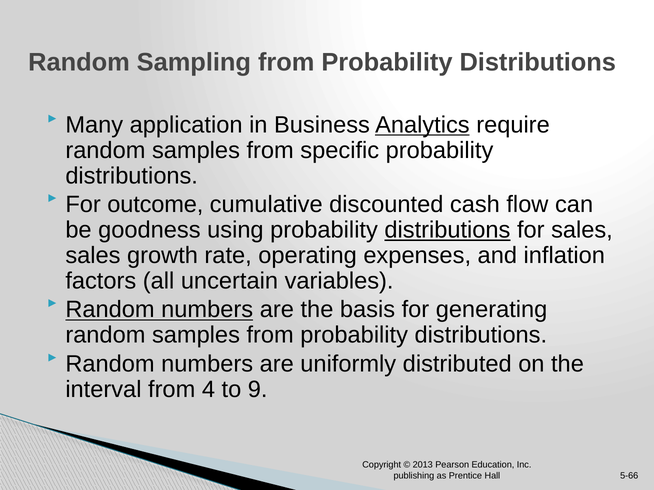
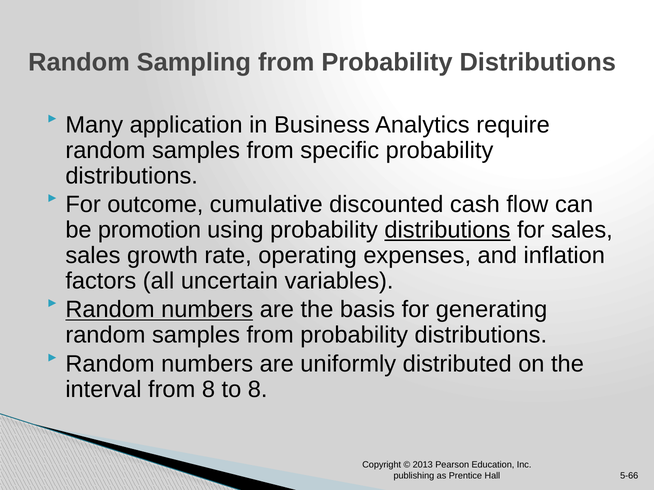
Analytics underline: present -> none (422, 125)
goodness: goodness -> promotion (149, 230)
from 4: 4 -> 8 (208, 390)
to 9: 9 -> 8 (258, 390)
